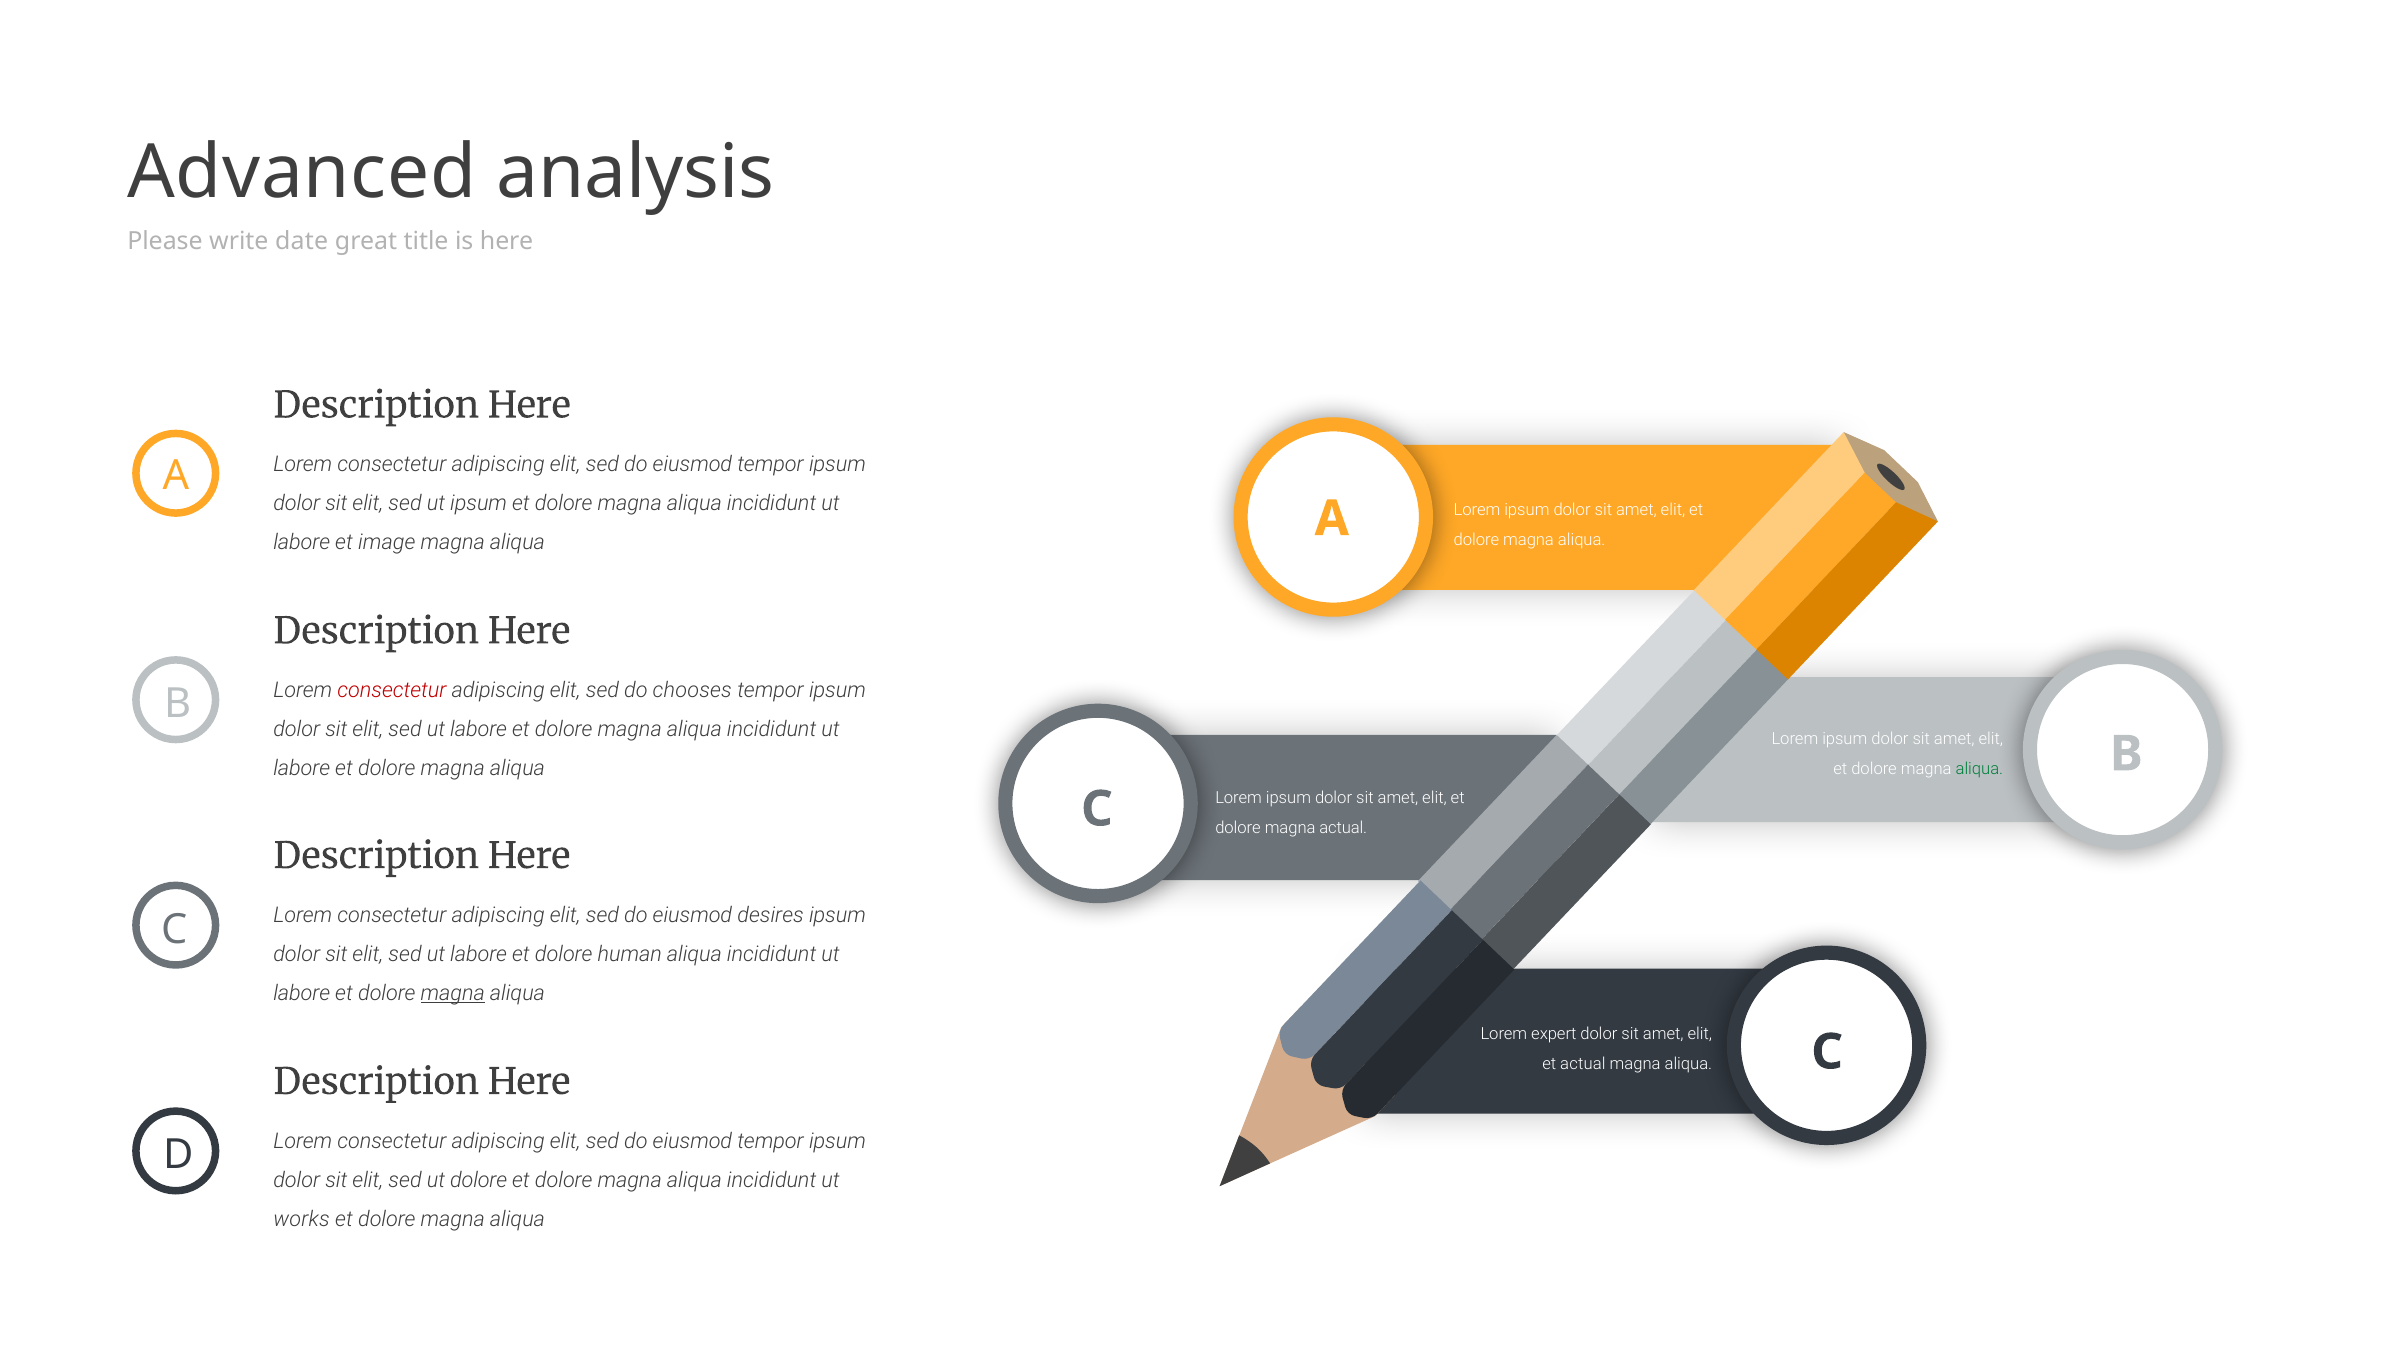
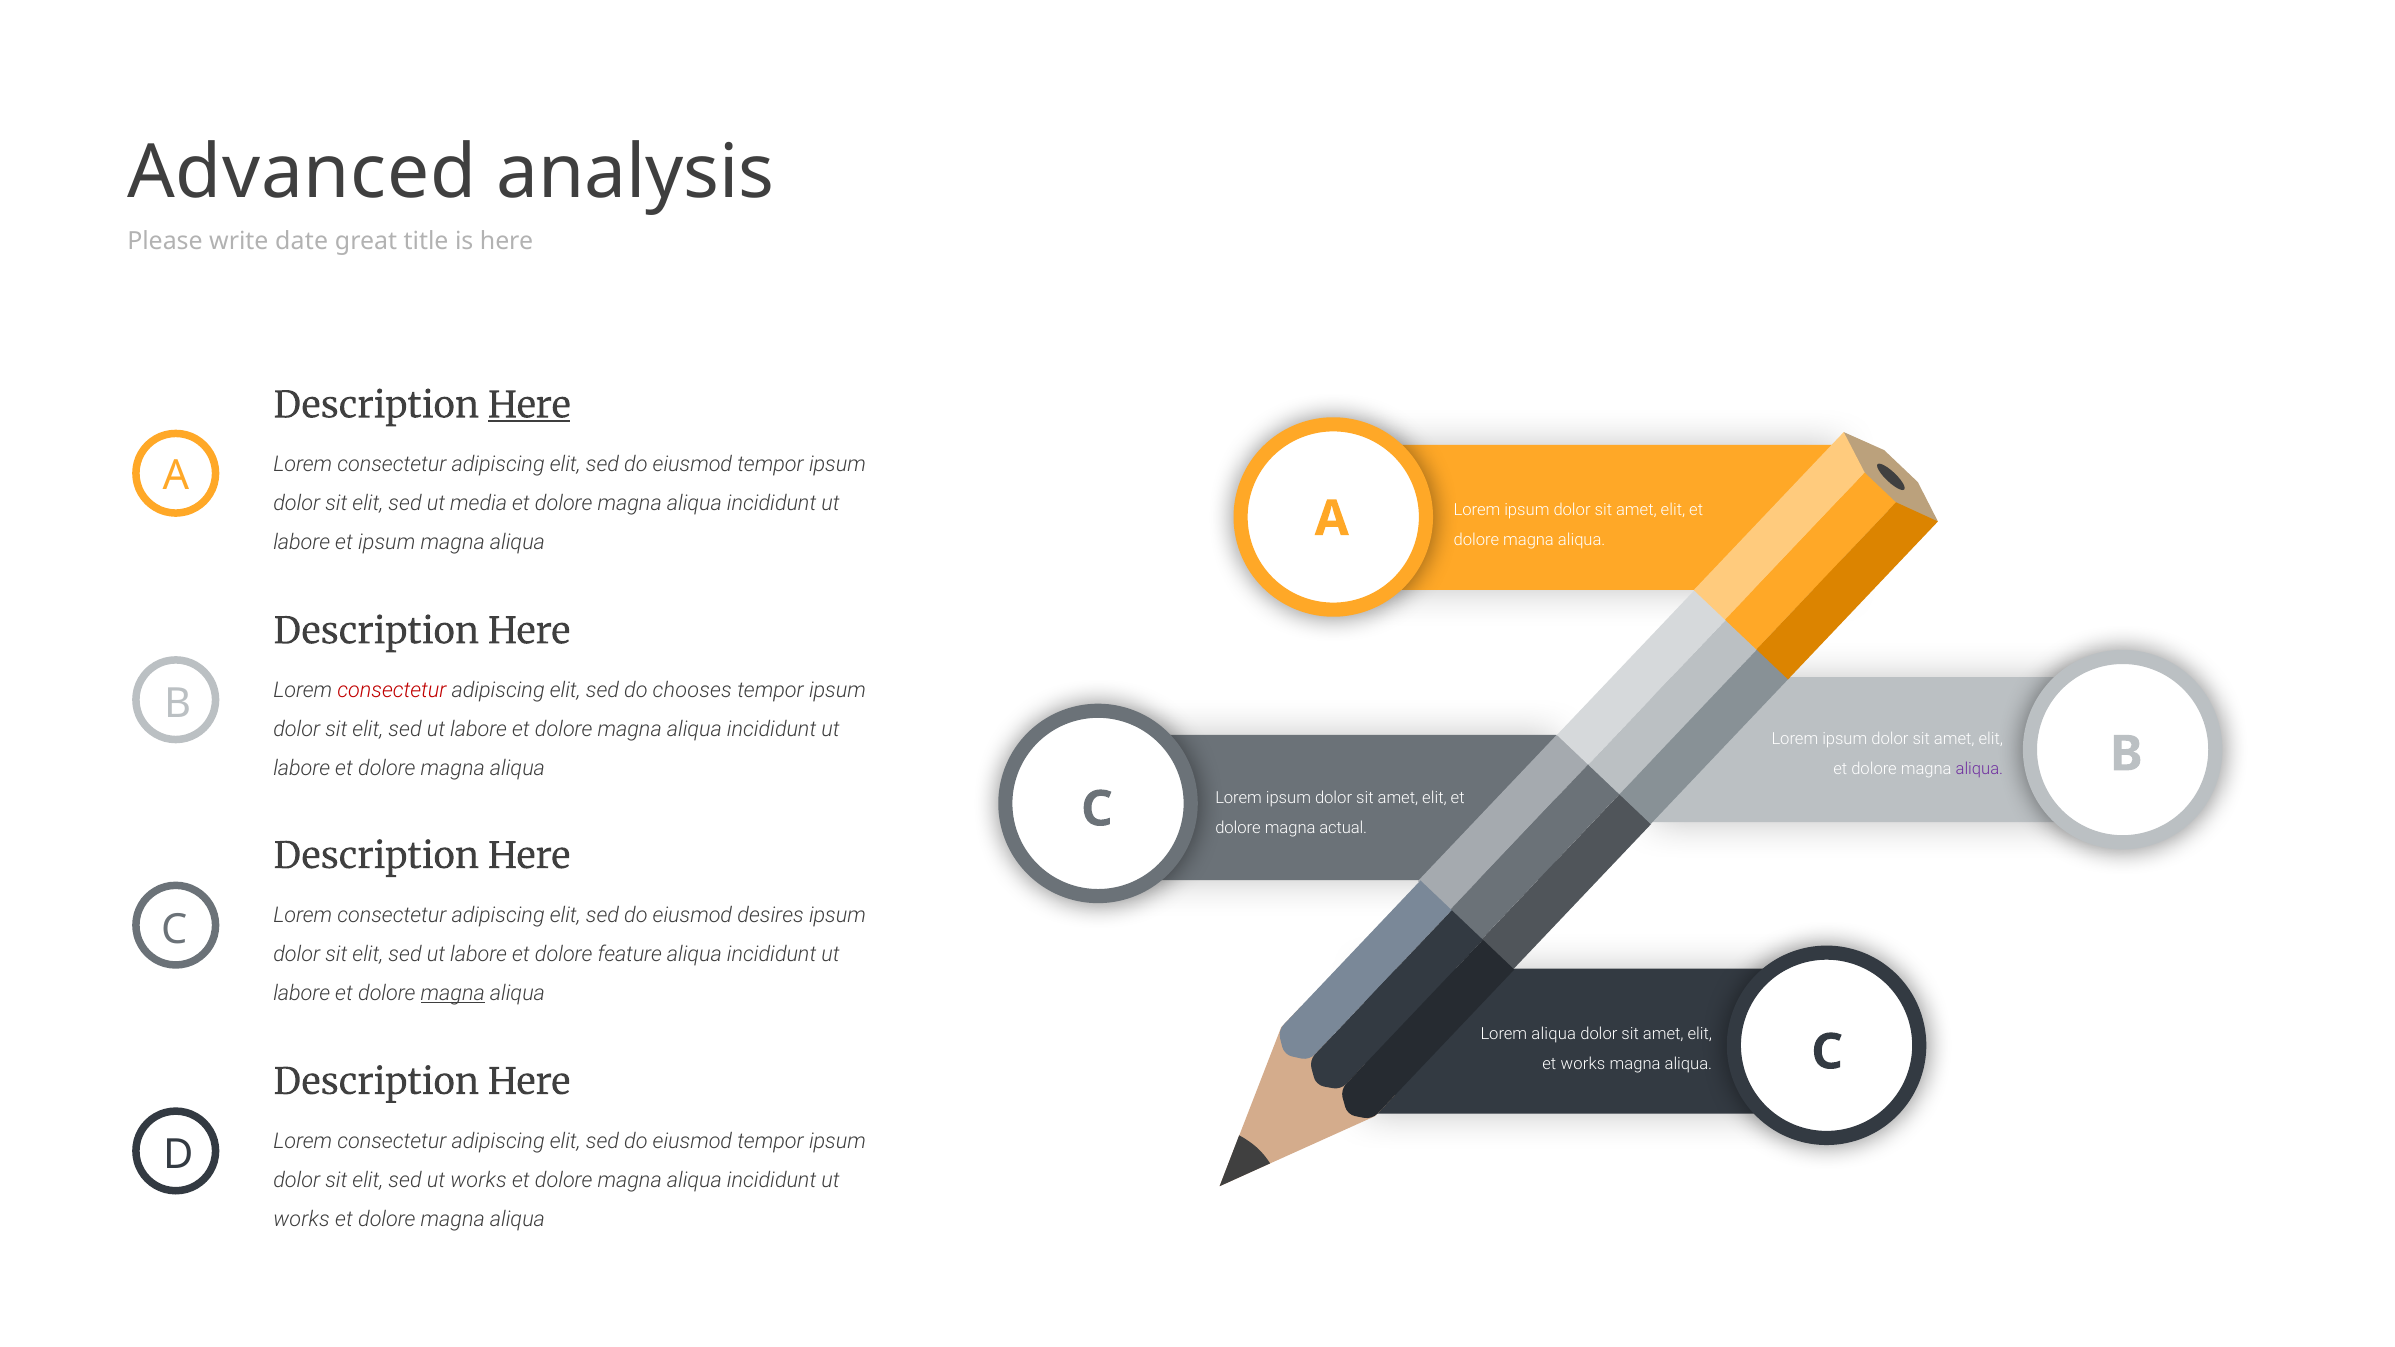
Here underline: none -> present (529, 406)
ut ipsum: ipsum -> media (479, 504)
et image: image -> ipsum (387, 543)
aliqua colour: green -> purple (1979, 770)
human: human -> feature (630, 955)
Lorem expert: expert -> aliqua (1554, 1034)
et actual: actual -> works (1583, 1064)
sed ut dolore: dolore -> works (479, 1181)
